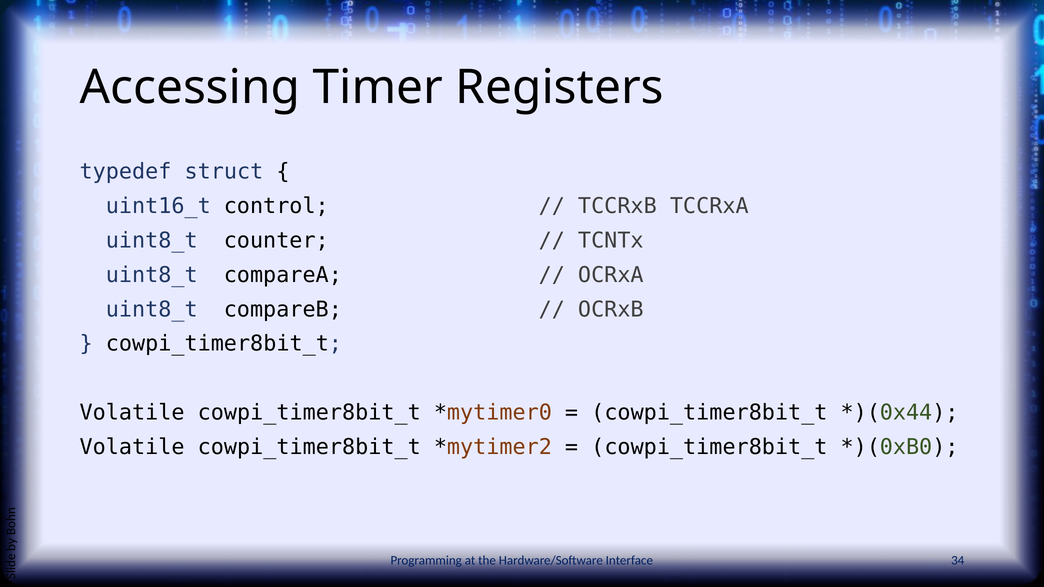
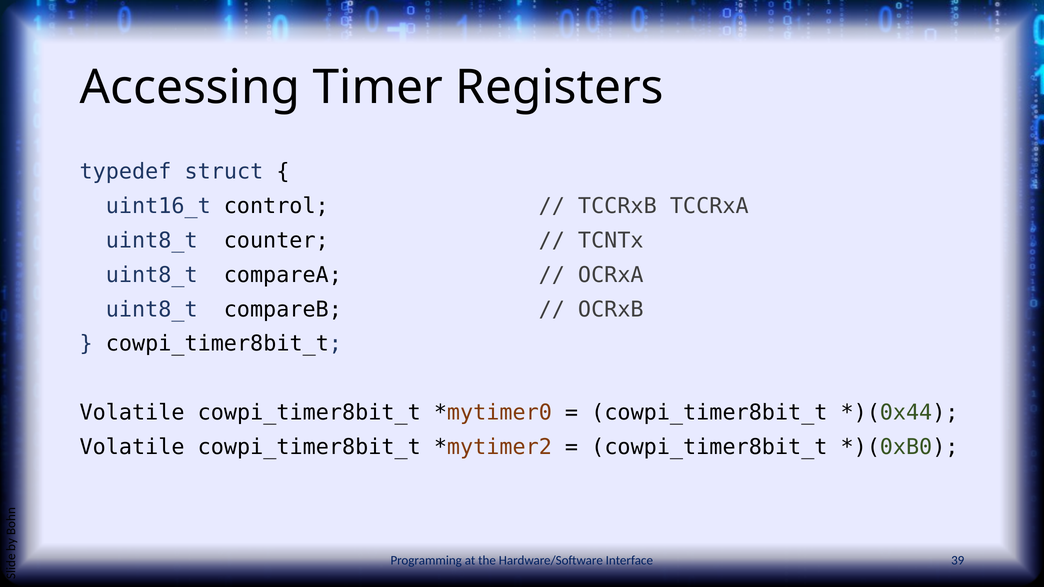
34: 34 -> 39 (958, 561)
